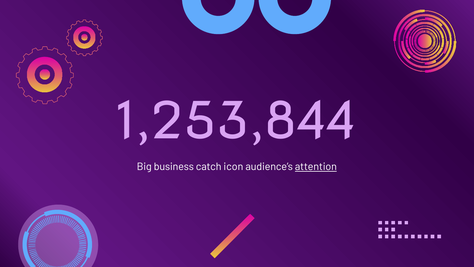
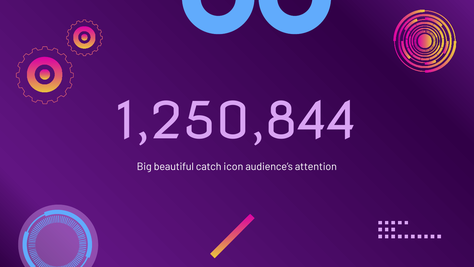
1,253,844: 1,253,844 -> 1,250,844 (237, 121)
business: business -> beautiful (174, 167)
attention underline: present -> none (316, 167)
